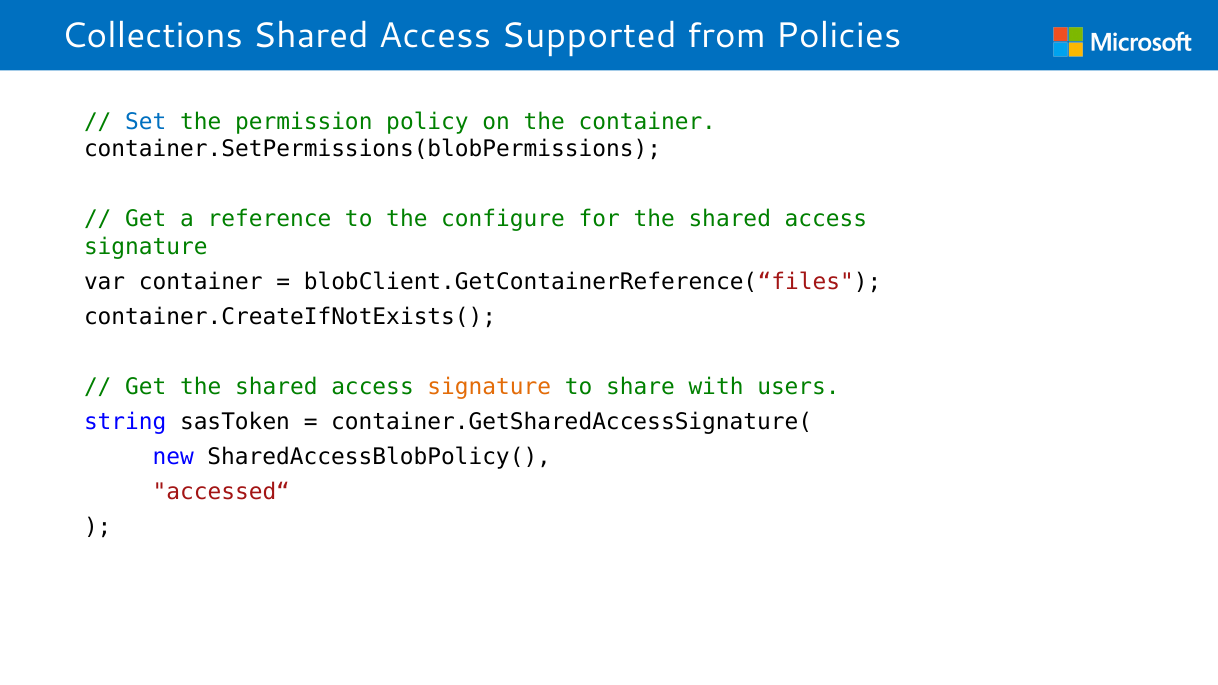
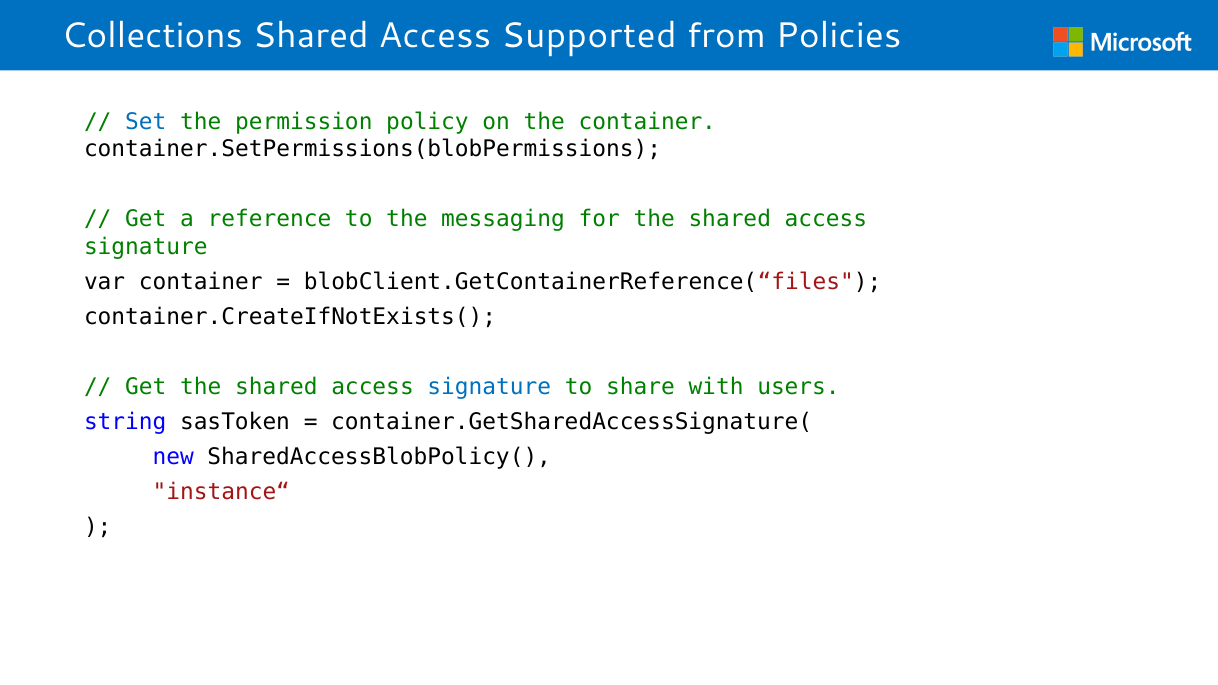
configure: configure -> messaging (503, 219)
signature colour: orange -> blue (489, 387)
accessed“: accessed“ -> instance“ (221, 492)
